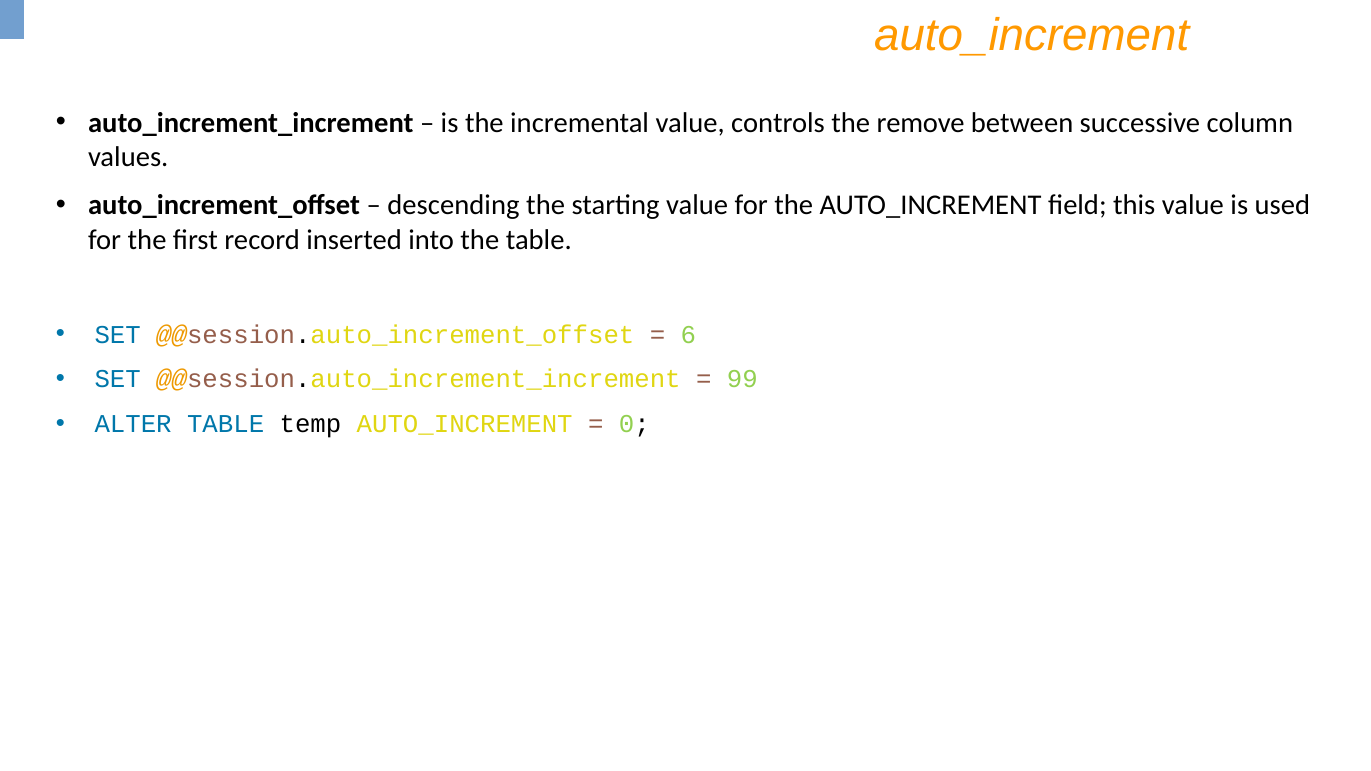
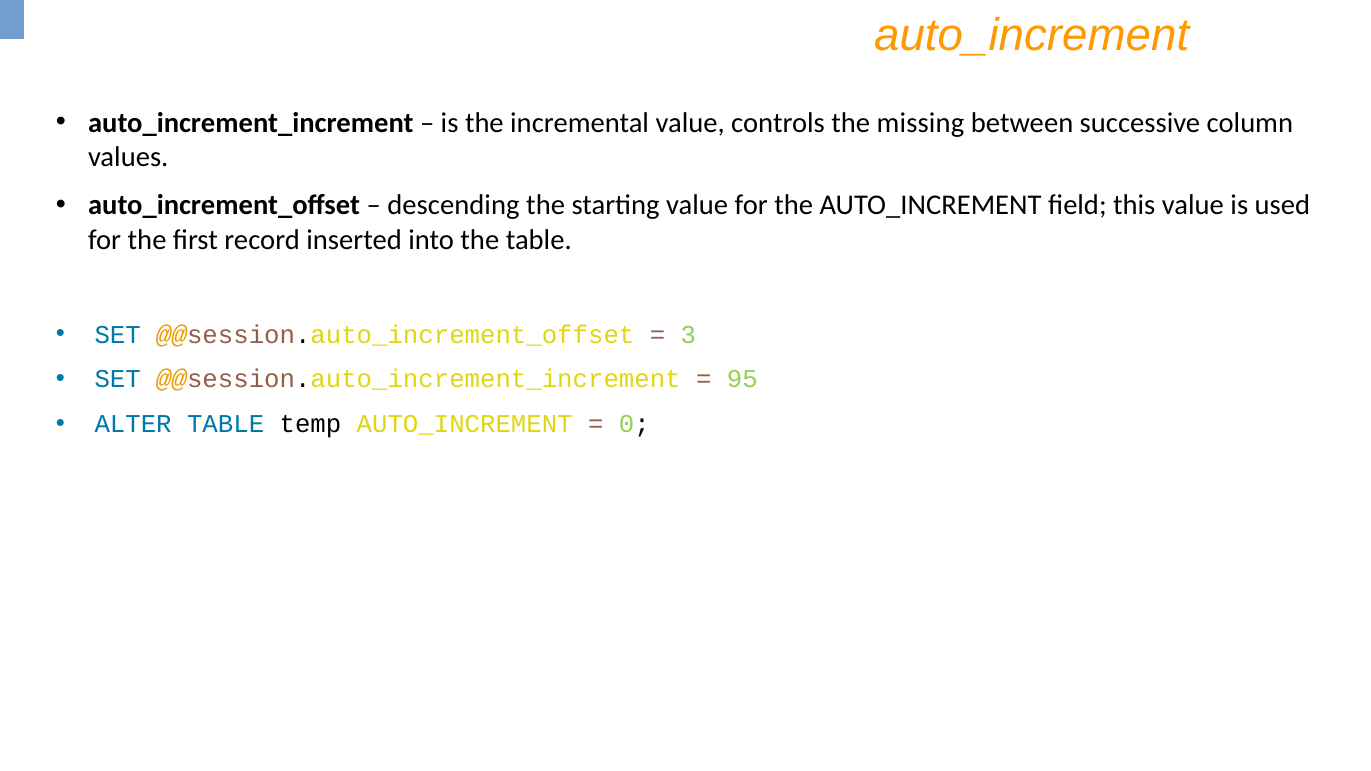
remove: remove -> missing (920, 123)
6: 6 -> 3 (688, 335)
99: 99 -> 95 (742, 379)
